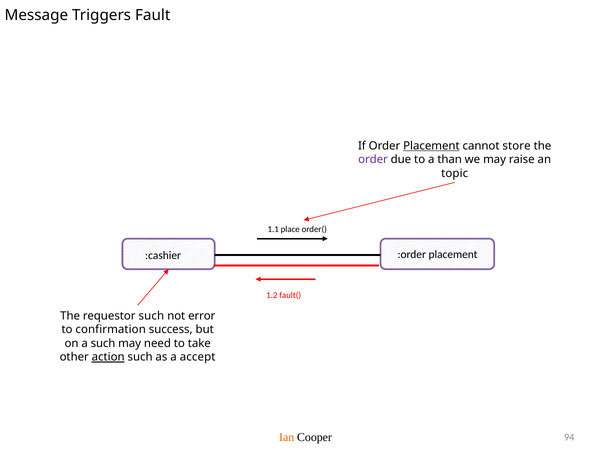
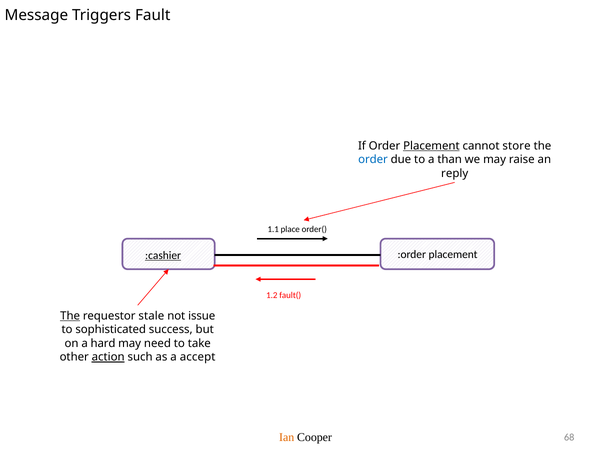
order colour: purple -> blue (373, 160)
topic: topic -> reply (455, 173)
:cashier underline: none -> present (163, 256)
The underline: none -> present (70, 316)
requestor such: such -> stale (151, 316)
error: error -> issue (202, 316)
confirmation: confirmation -> sophisticated (111, 330)
a such: such -> hard (103, 344)
94: 94 -> 68 (569, 438)
